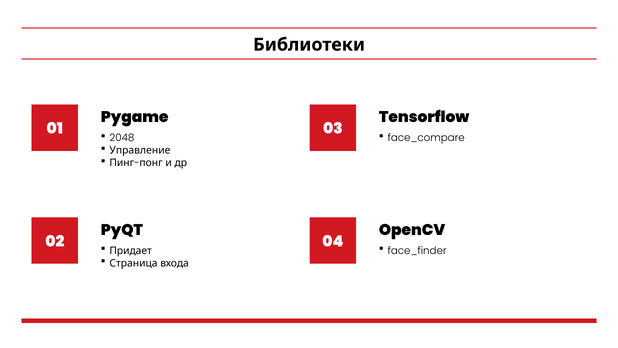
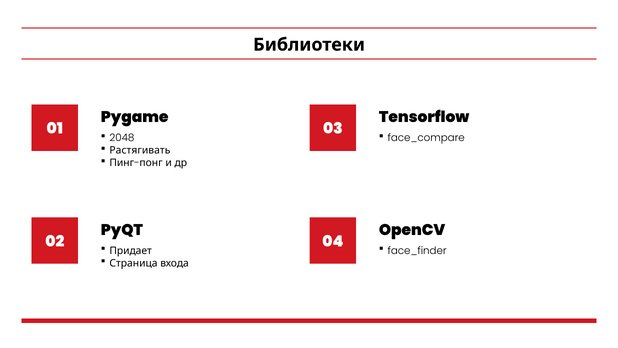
Управление: Управление -> Растягивать (140, 150)
